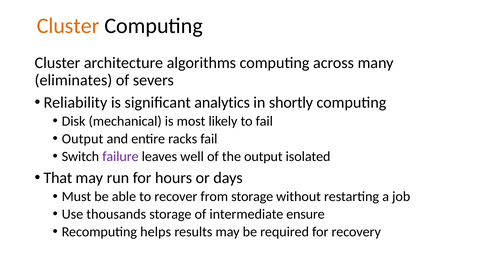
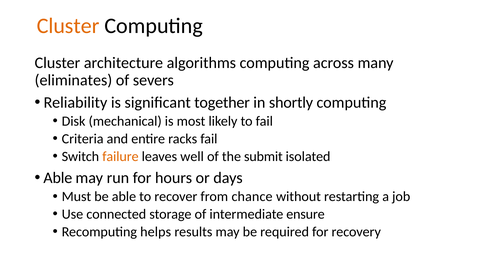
analytics: analytics -> together (222, 103)
Output: Output -> Criteria (83, 139)
failure colour: purple -> orange (120, 157)
the output: output -> submit (263, 157)
That: That -> Able (58, 178)
from storage: storage -> chance (252, 197)
thousands: thousands -> connected (116, 214)
